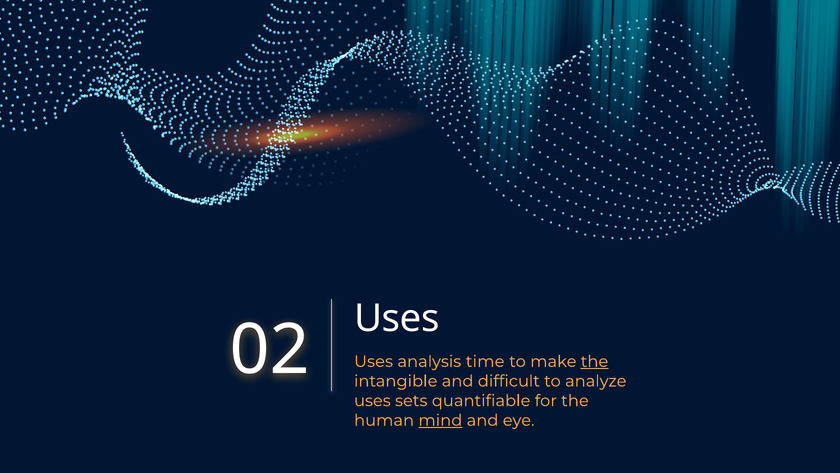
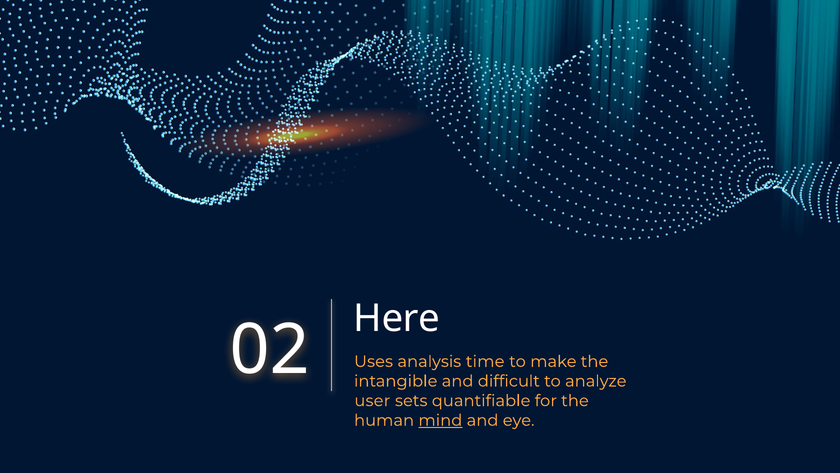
Uses: Uses -> Here (397, 318)
the underline: present -> none (595, 361)
uses: uses -> user (372, 400)
